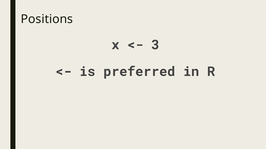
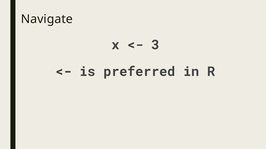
Positions: Positions -> Navigate (47, 19)
